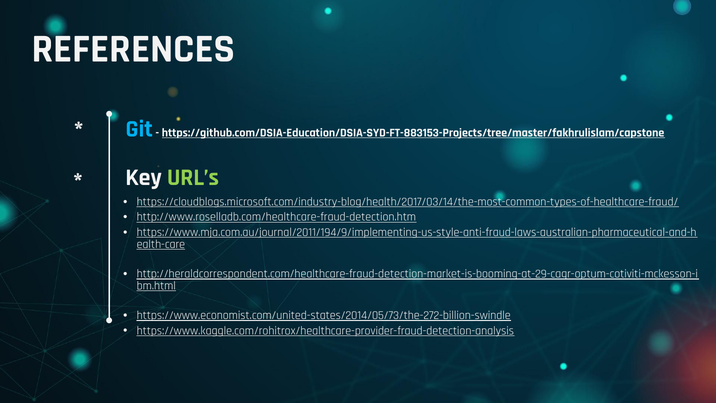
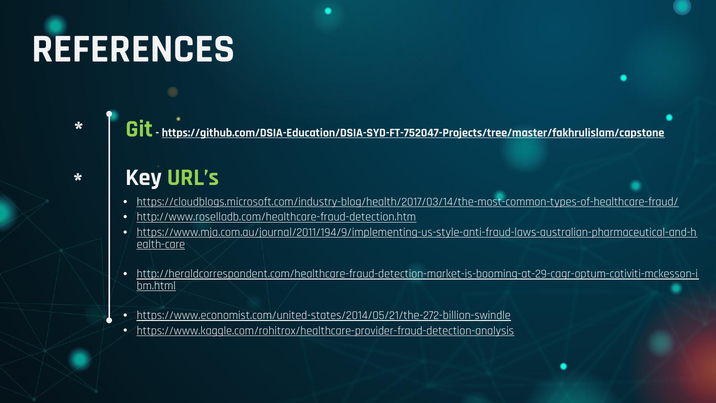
Git colour: light blue -> light green (139, 129)
https://github.com/DSIA-Education/DSIA-SYD-FT-883153-Projects/tree/master/fakhrulislam/capstone: https://github.com/DSIA-Education/DSIA-SYD-FT-883153-Projects/tree/master/fakhrulislam/capstone -> https://github.com/DSIA-Education/DSIA-SYD-FT-752047-Projects/tree/master/fakhrulislam/capstone (413, 133)
https://www.economist.com/united-states/2014/05/73/the-272-billion-swindle: https://www.economist.com/united-states/2014/05/73/the-272-billion-swindle -> https://www.economist.com/united-states/2014/05/21/the-272-billion-swindle (324, 315)
